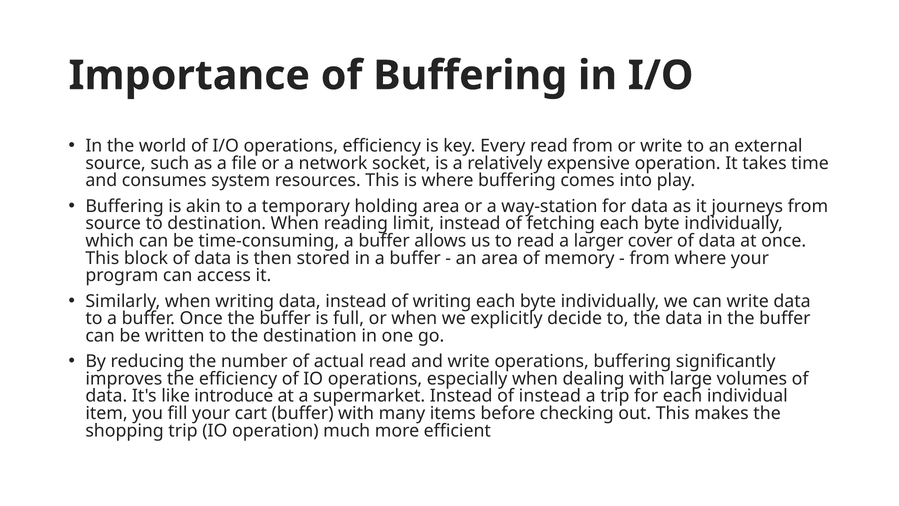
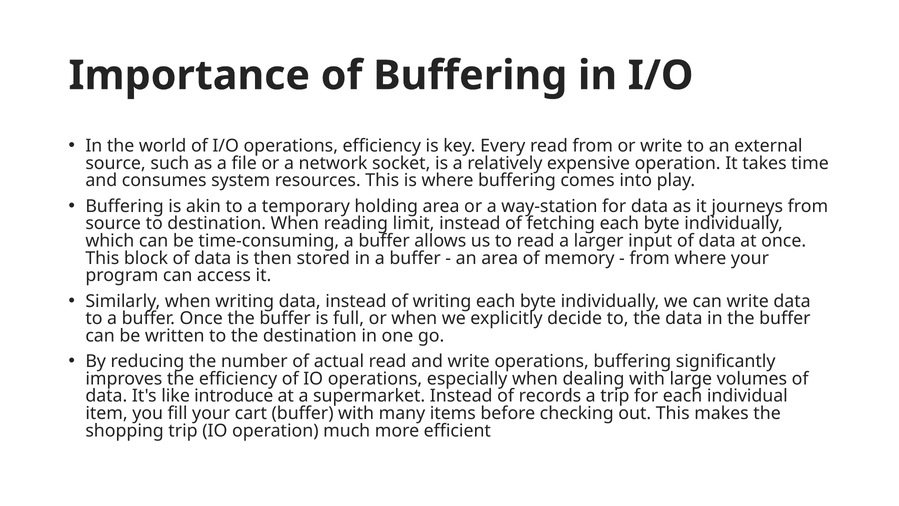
cover: cover -> input (650, 241)
of instead: instead -> records (550, 396)
